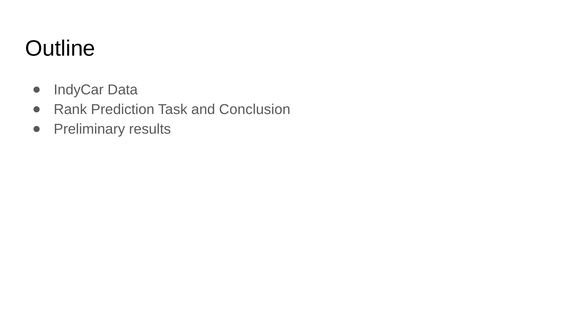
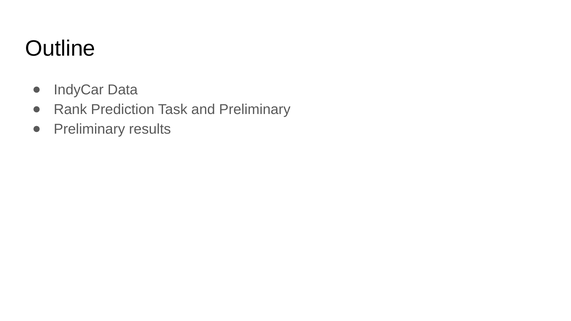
and Conclusion: Conclusion -> Preliminary (255, 109)
